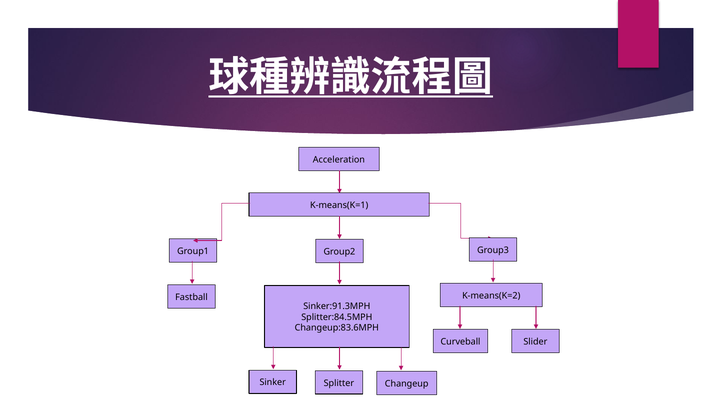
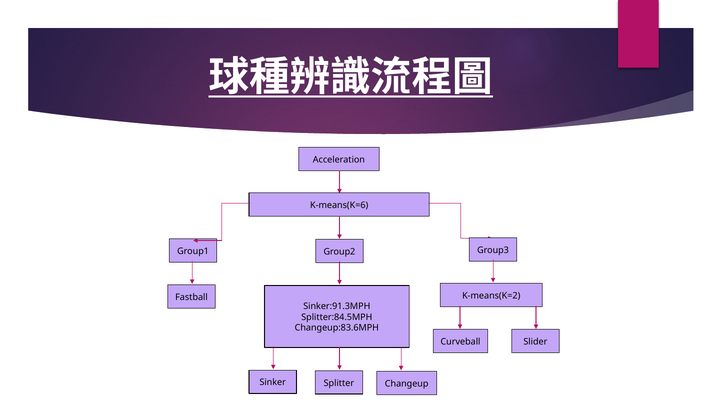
K-means(K=1: K-means(K=1 -> K-means(K=6 (339, 205)
